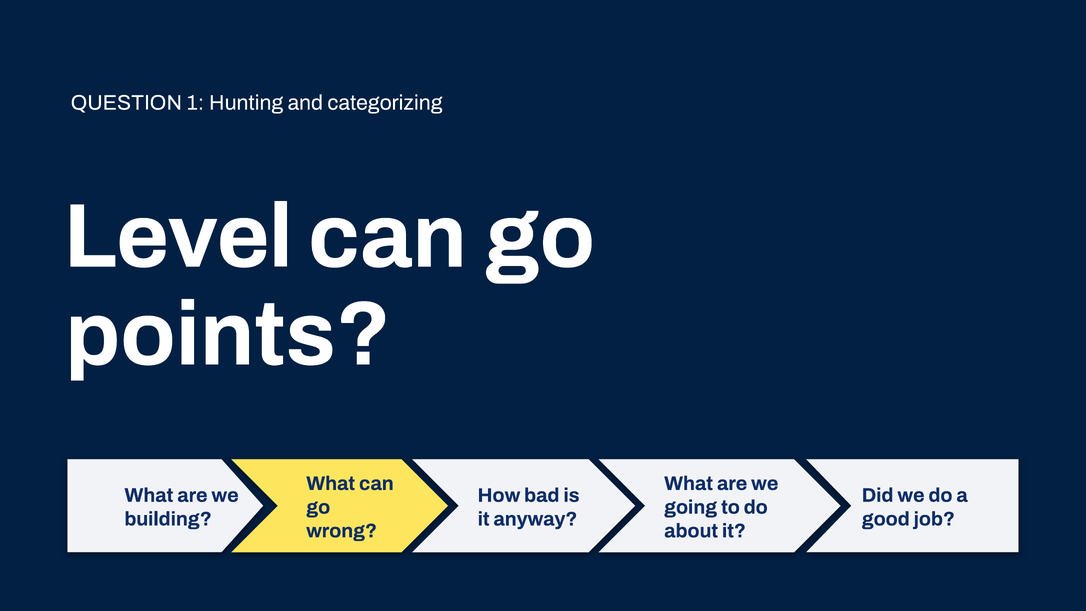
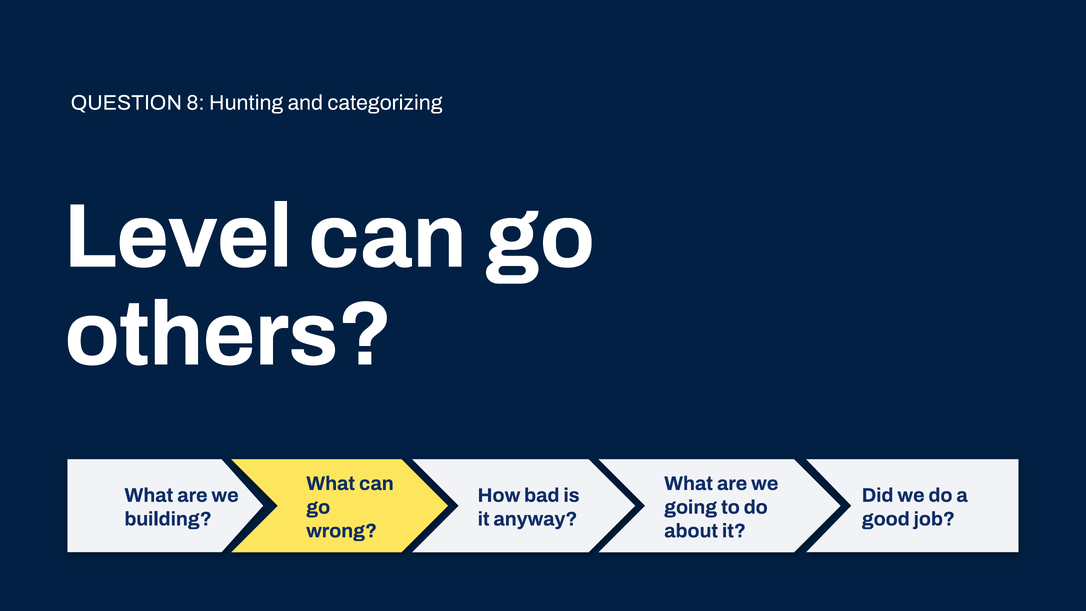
1: 1 -> 8 (196, 103)
points: points -> others (229, 334)
